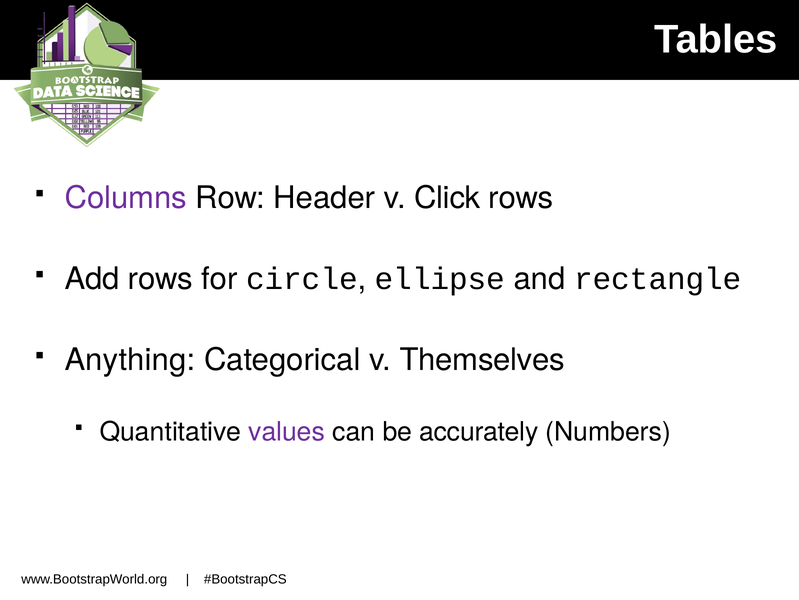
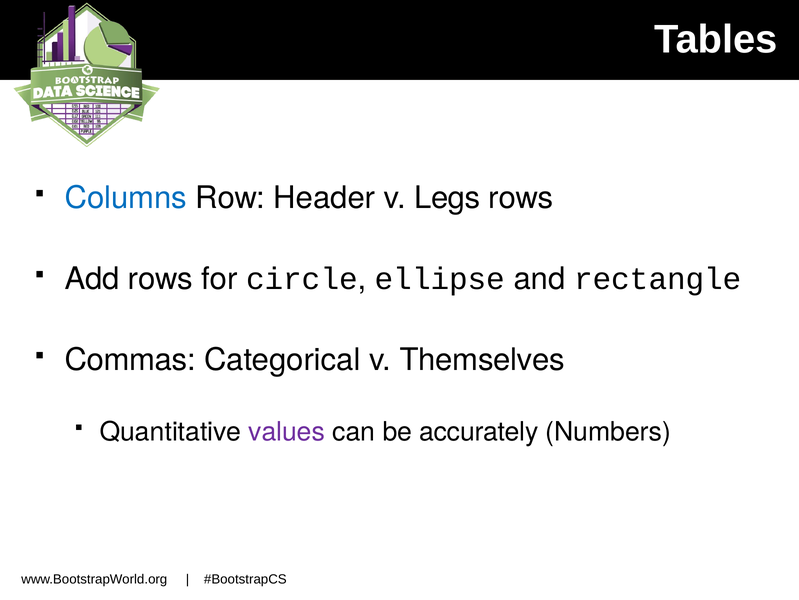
Columns colour: purple -> blue (126, 198)
Click: Click -> Legs (447, 198)
Anything: Anything -> Commas (130, 360)
